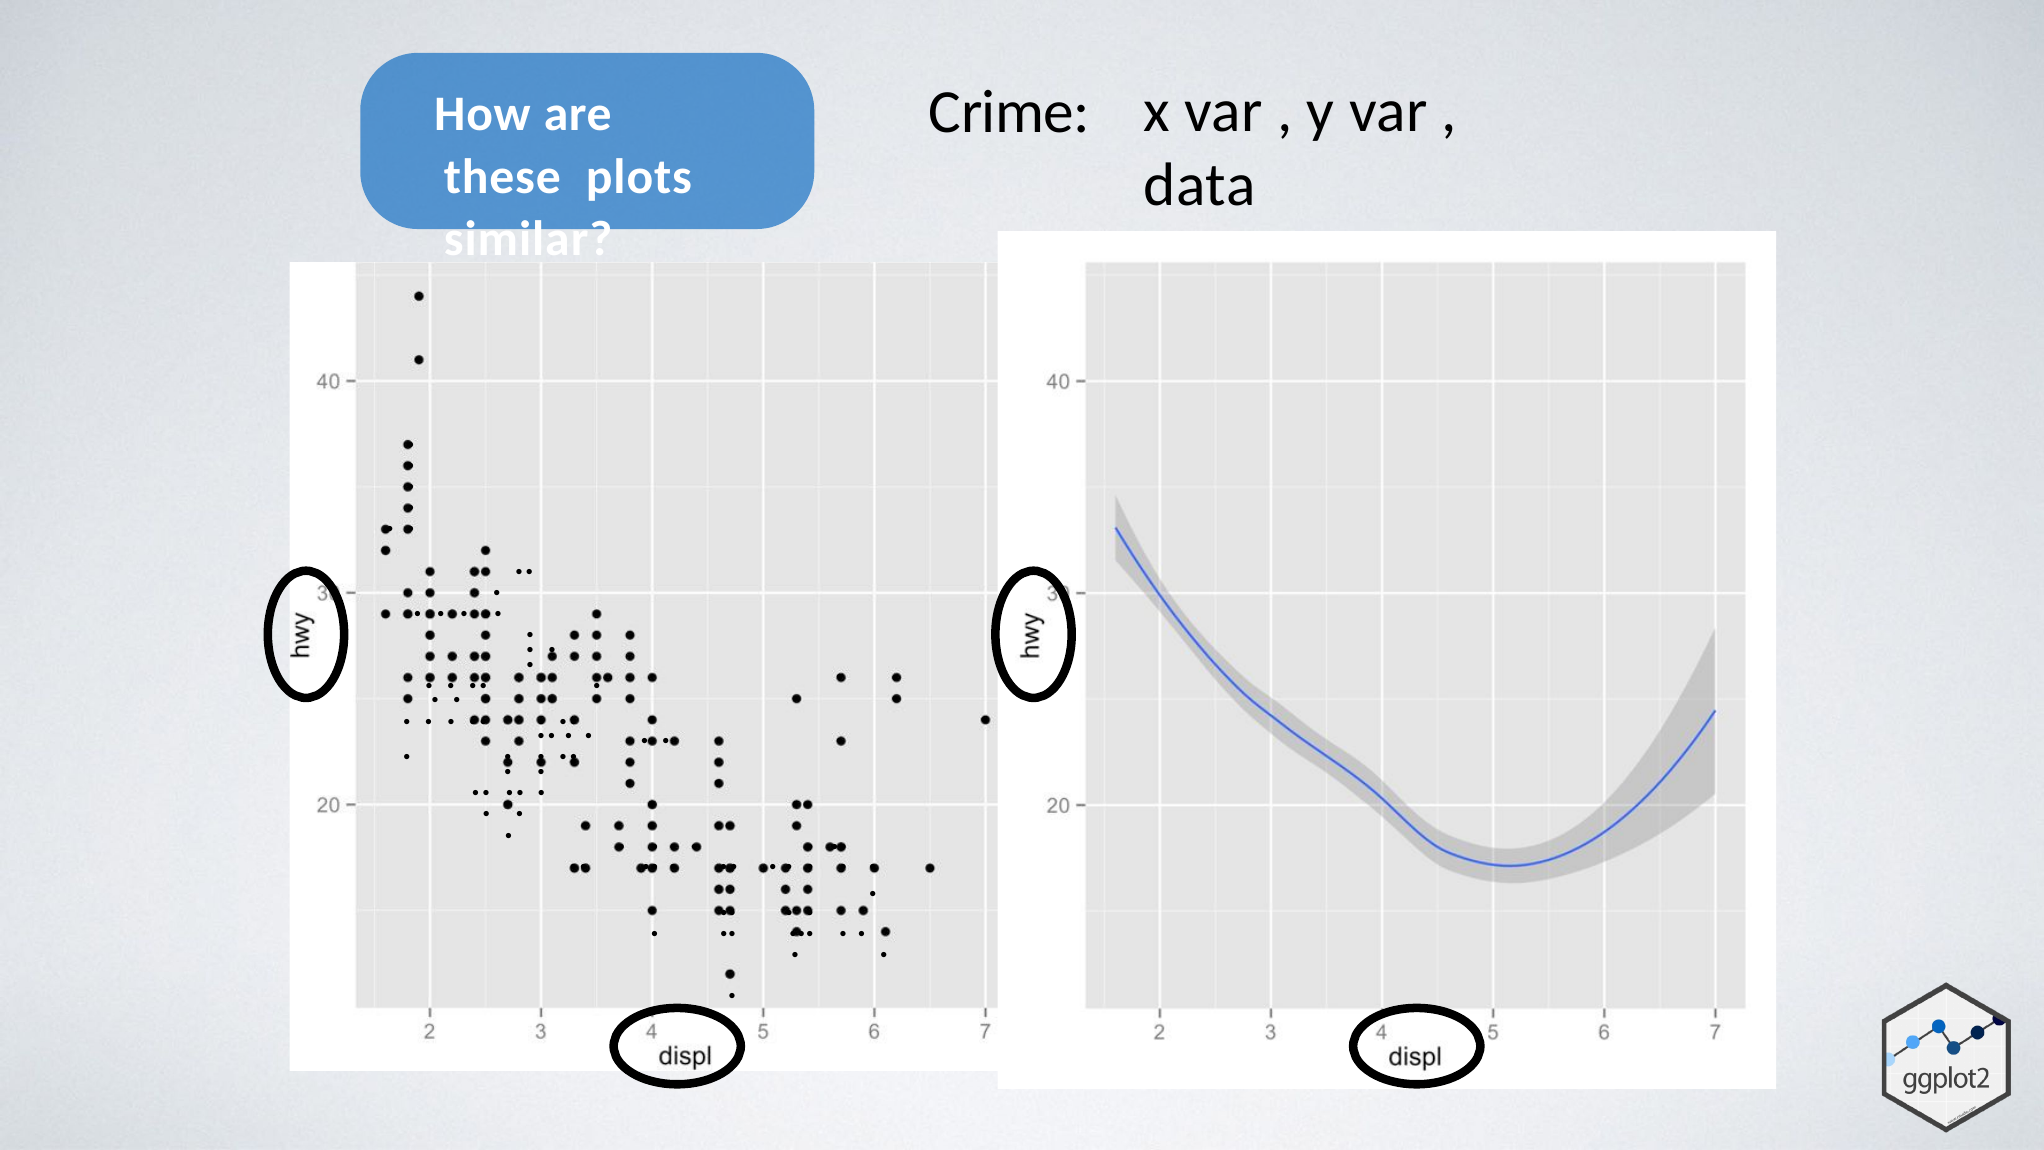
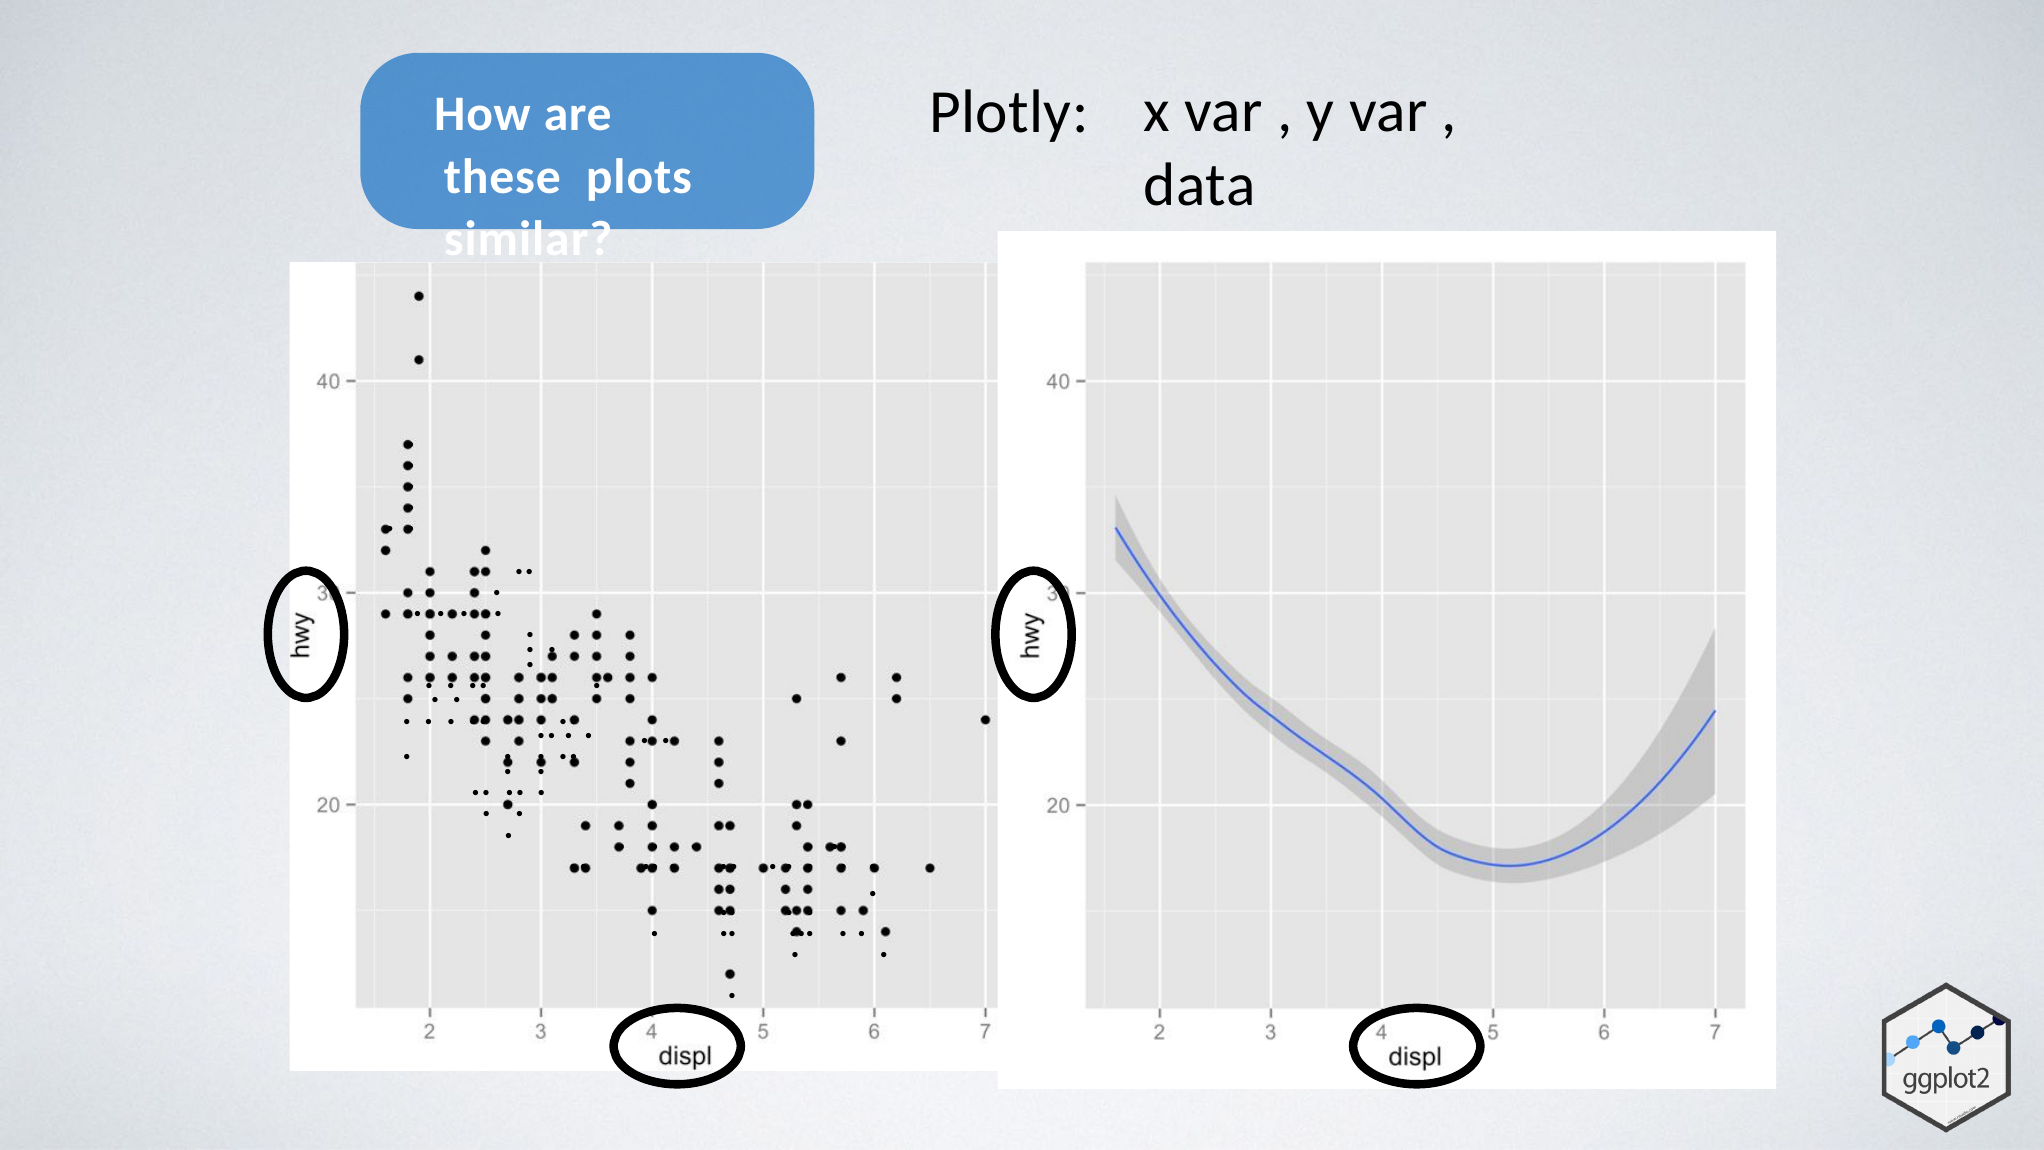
Crime: Crime -> Plotly (1009, 112)
